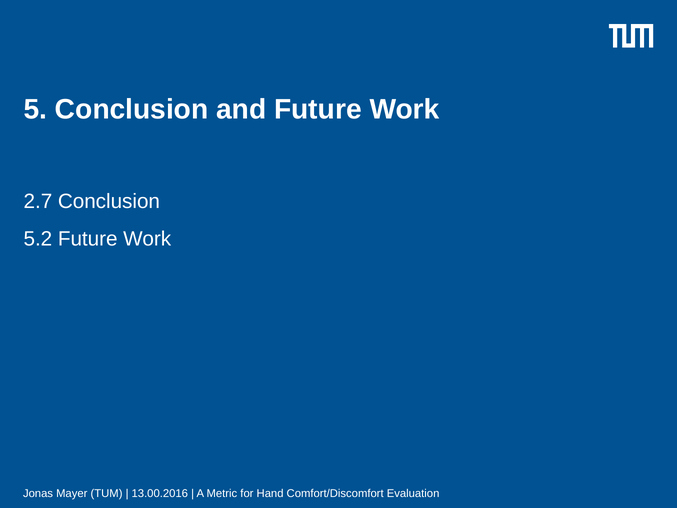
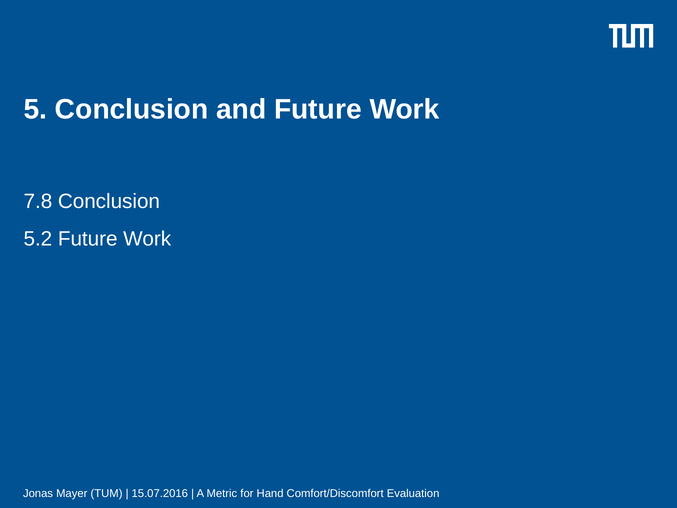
2.7: 2.7 -> 7.8 (38, 201)
13.00.2016: 13.00.2016 -> 15.07.2016 (160, 494)
